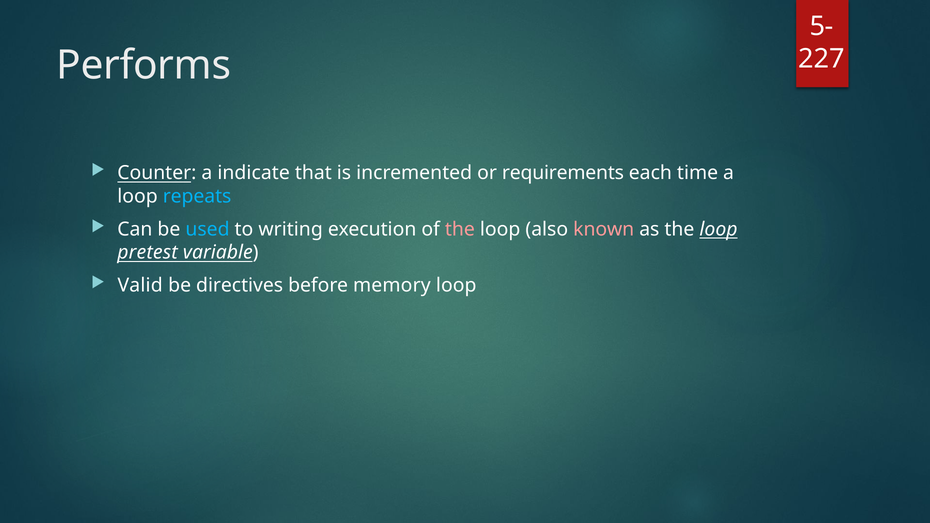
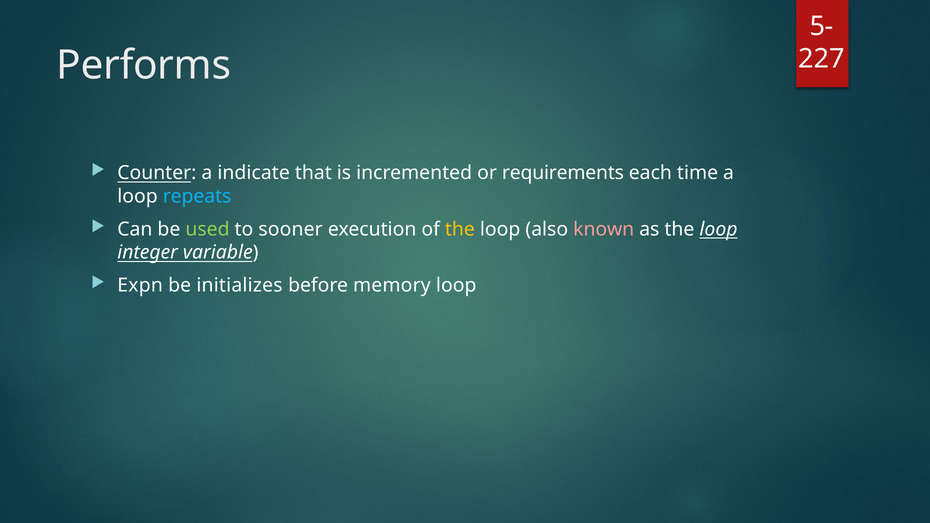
used colour: light blue -> light green (208, 229)
writing: writing -> sooner (291, 229)
the colour: pink -> yellow (460, 229)
pretest: pretest -> integer (148, 253)
Valid: Valid -> Expn (140, 286)
directives: directives -> initializes (239, 286)
